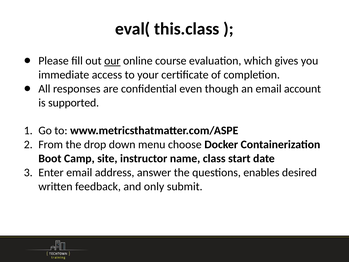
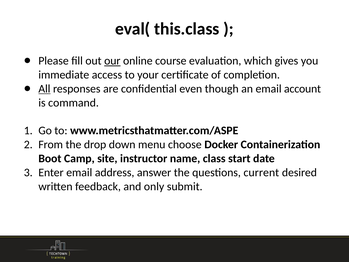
All underline: none -> present (44, 89)
supported: supported -> command (74, 103)
enables: enables -> current (261, 172)
